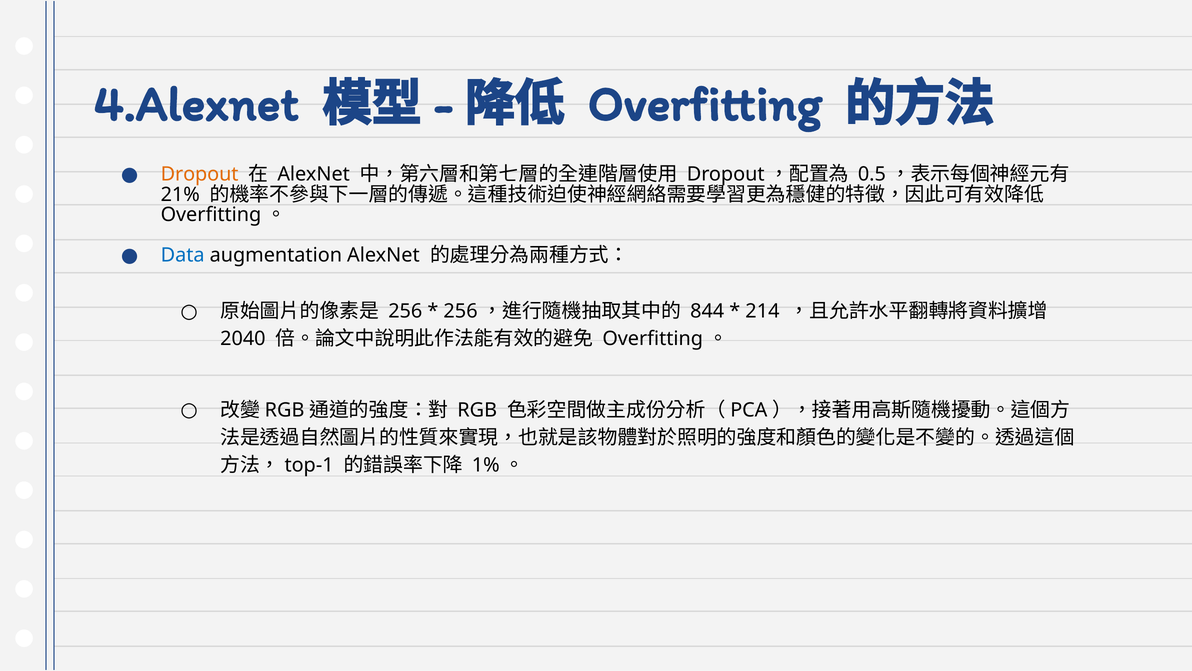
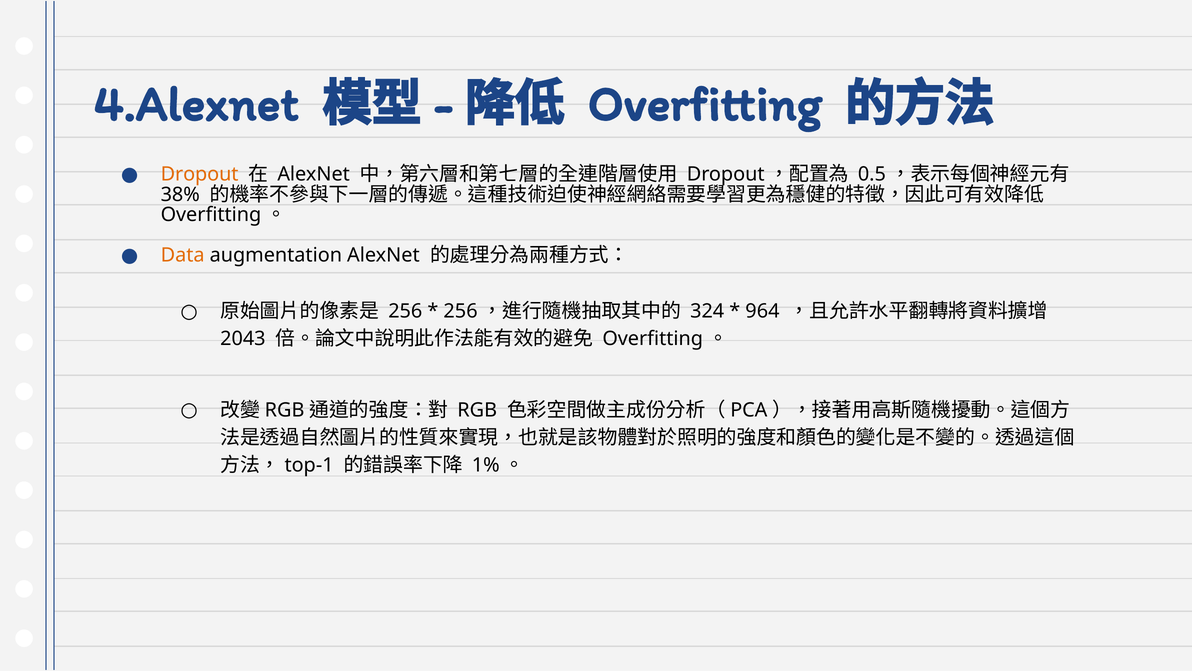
21%: 21% -> 38% (180, 194)
Data colour: blue -> orange (183, 255)
844: 844 -> 324 (707, 311)
214: 214 -> 964 (762, 311)
2040: 2040 -> 2043 (243, 339)
